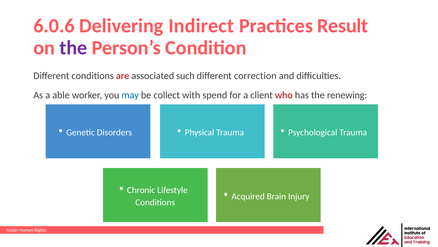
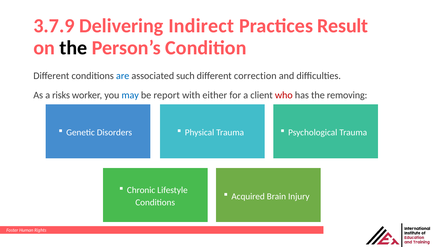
6.0.6: 6.0.6 -> 3.7.9 (54, 26)
the colour: purple -> black (73, 48)
are colour: red -> blue (123, 76)
able: able -> risks (61, 95)
collect: collect -> report (167, 95)
spend: spend -> either (215, 95)
renewing: renewing -> removing (347, 95)
